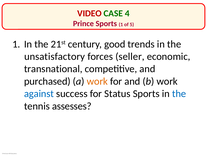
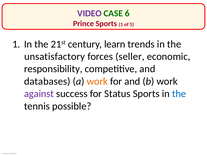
VIDEO colour: red -> purple (89, 13)
4: 4 -> 6 (127, 13)
good: good -> learn (115, 44)
transnational: transnational -> responsibility (53, 69)
purchased: purchased -> databases (47, 81)
against colour: blue -> purple (39, 94)
assesses: assesses -> possible (72, 106)
